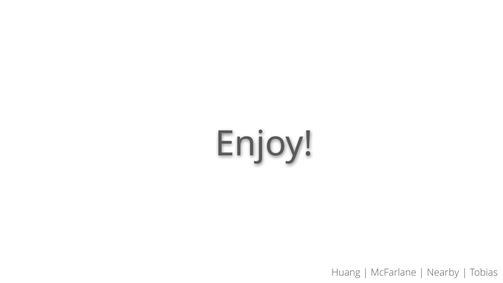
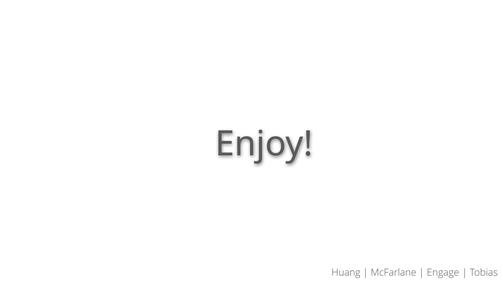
Nearby: Nearby -> Engage (443, 272)
